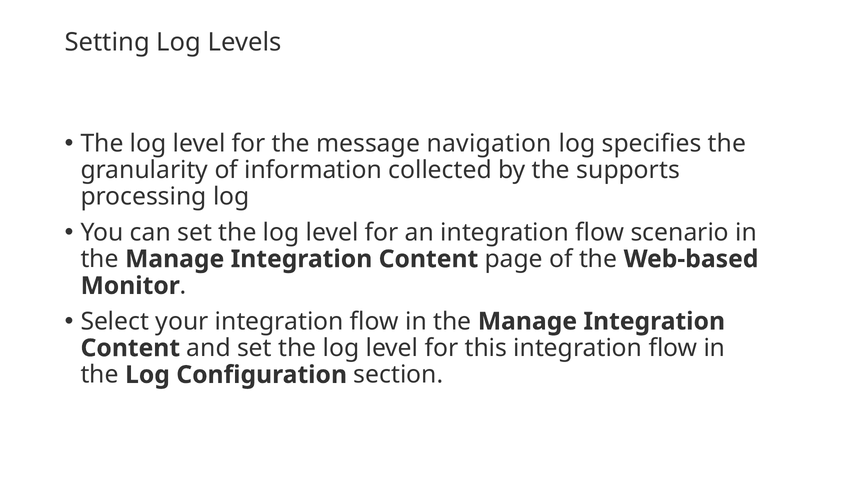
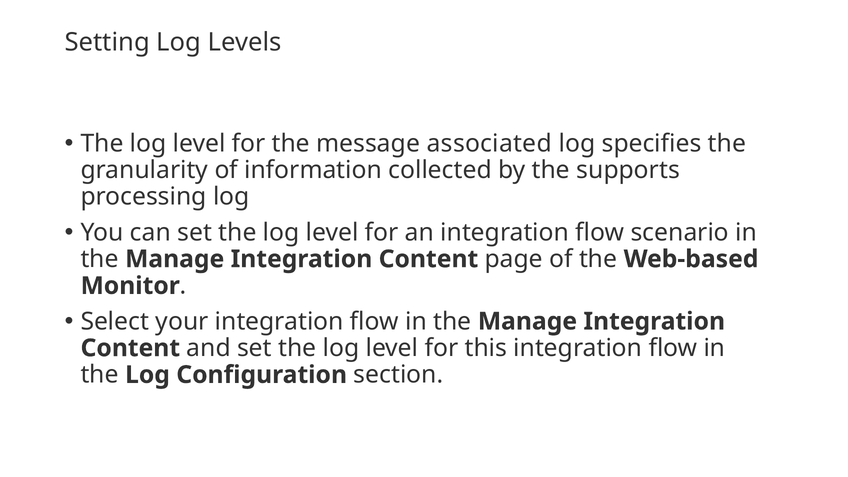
navigation: navigation -> associated (489, 143)
